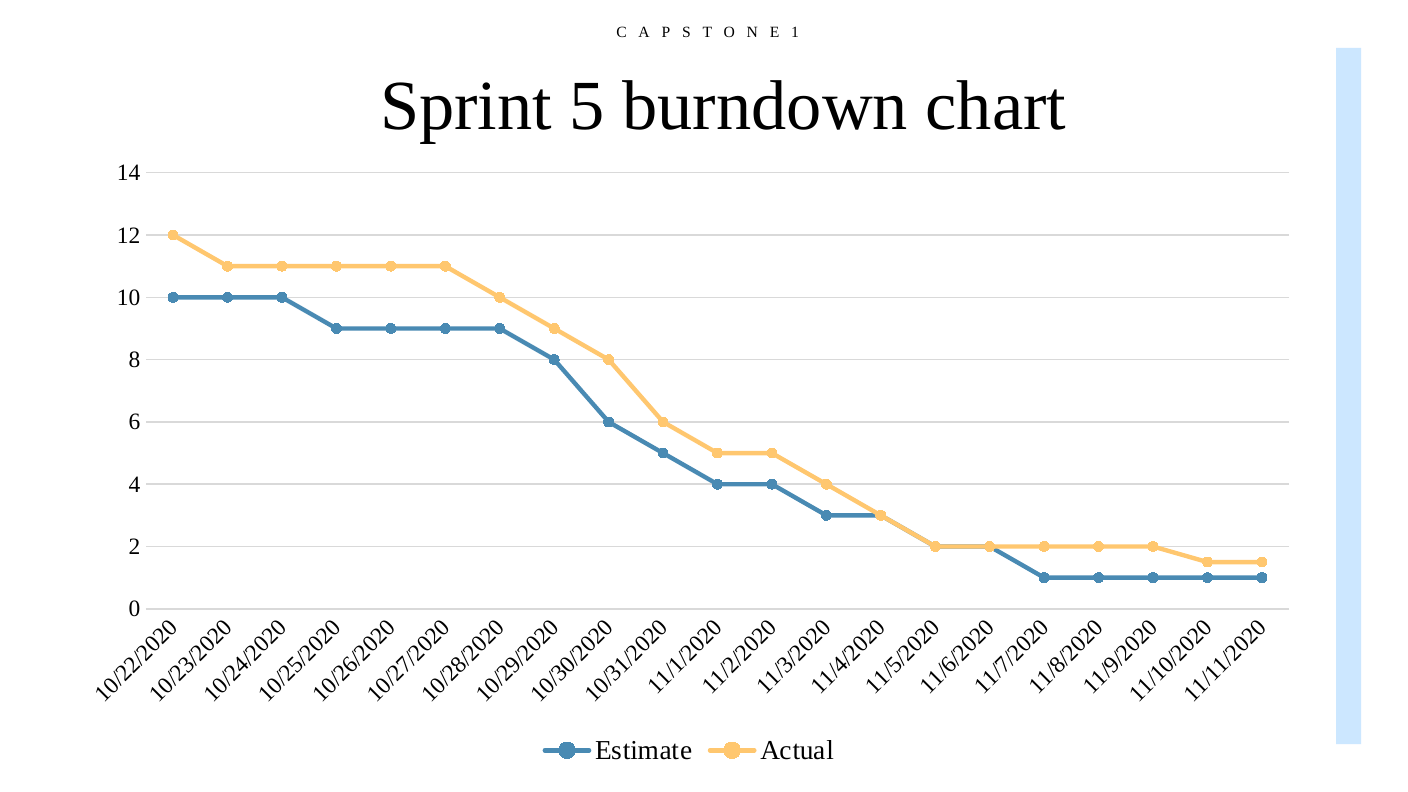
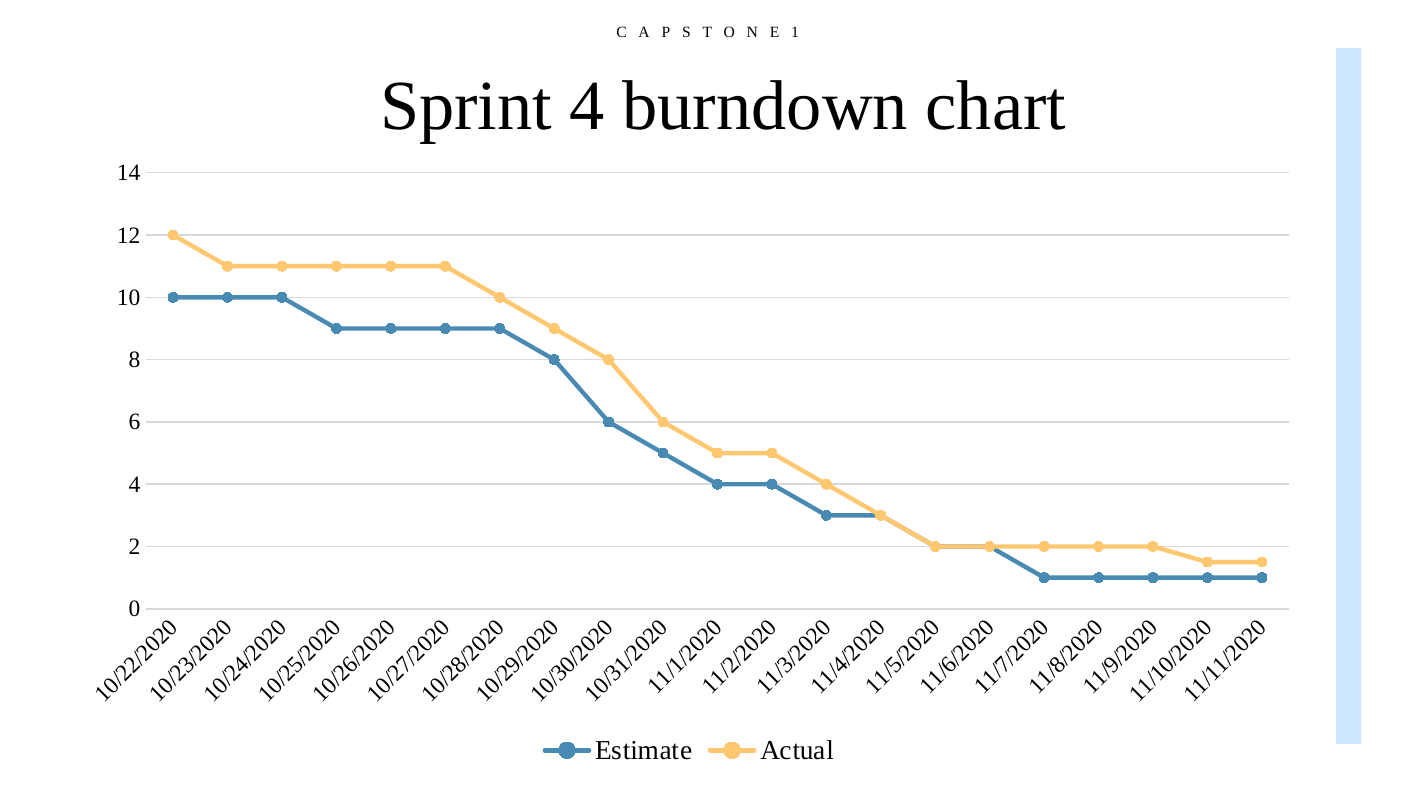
Sprint 5: 5 -> 4 (587, 107)
